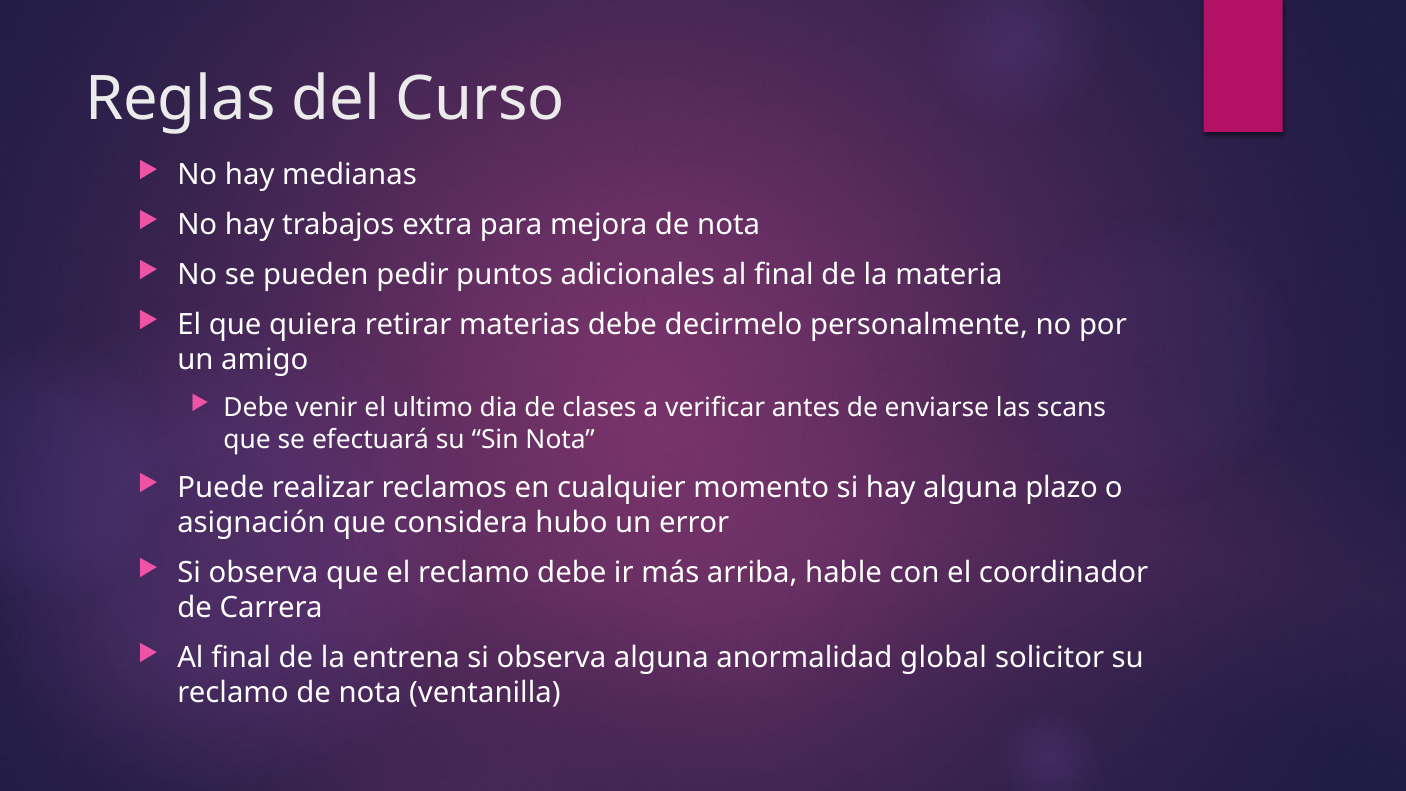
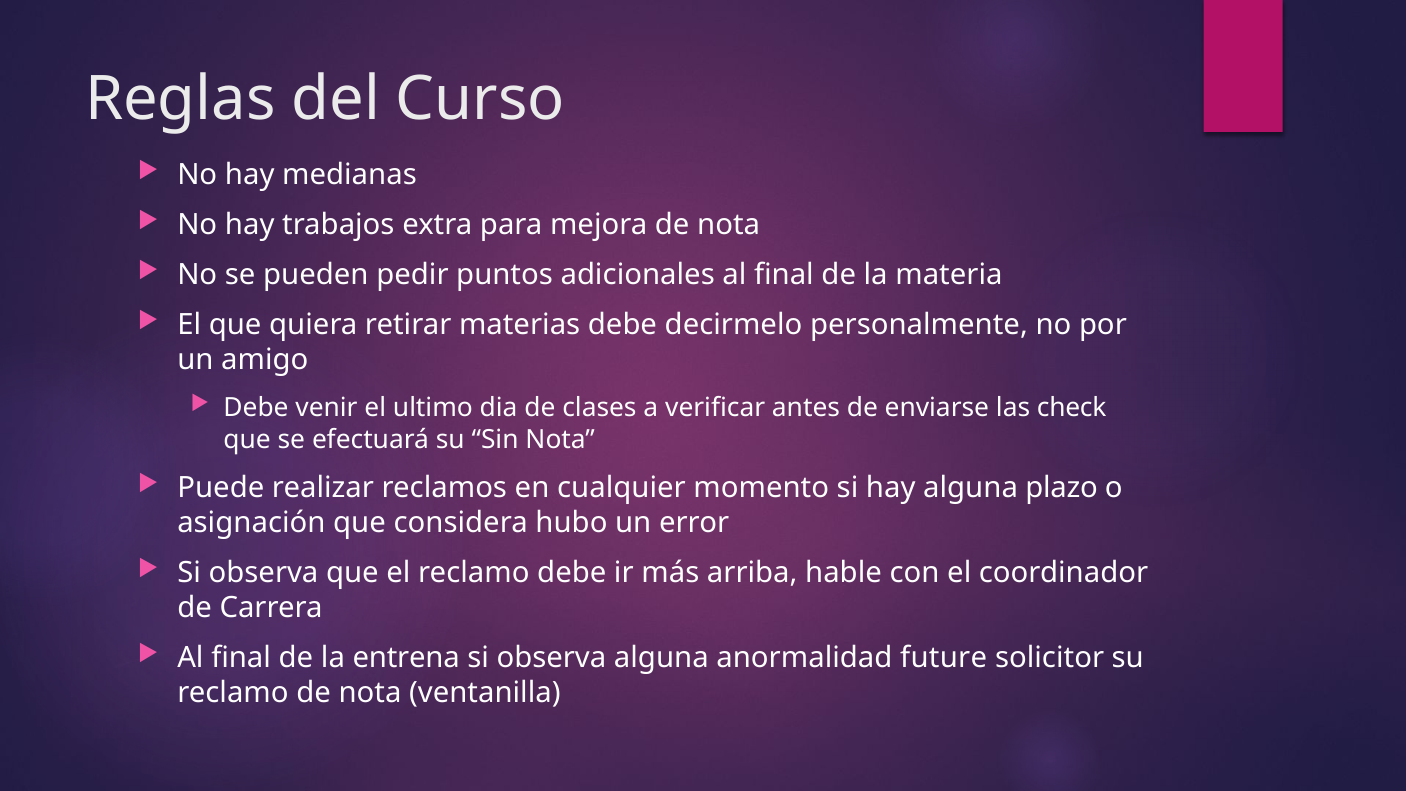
scans: scans -> check (1072, 408)
global: global -> future (944, 658)
